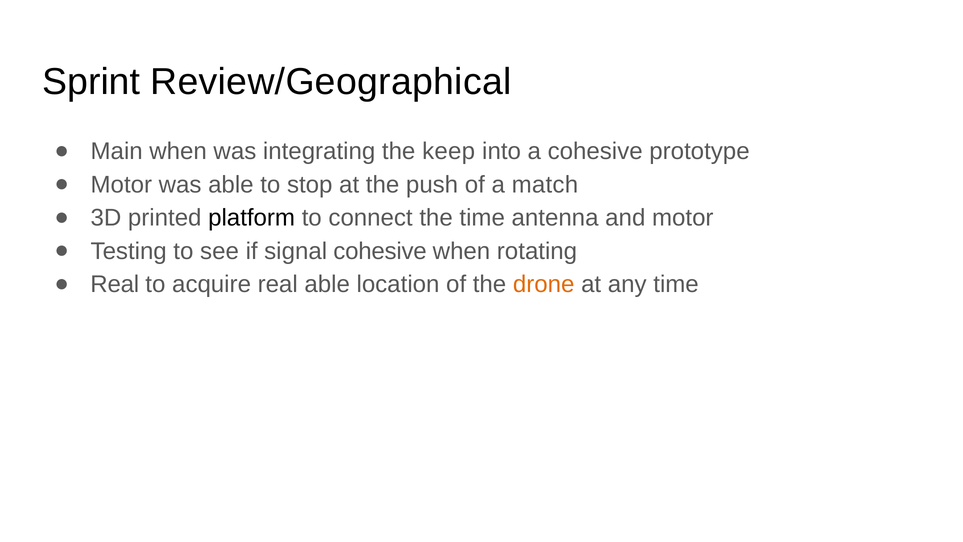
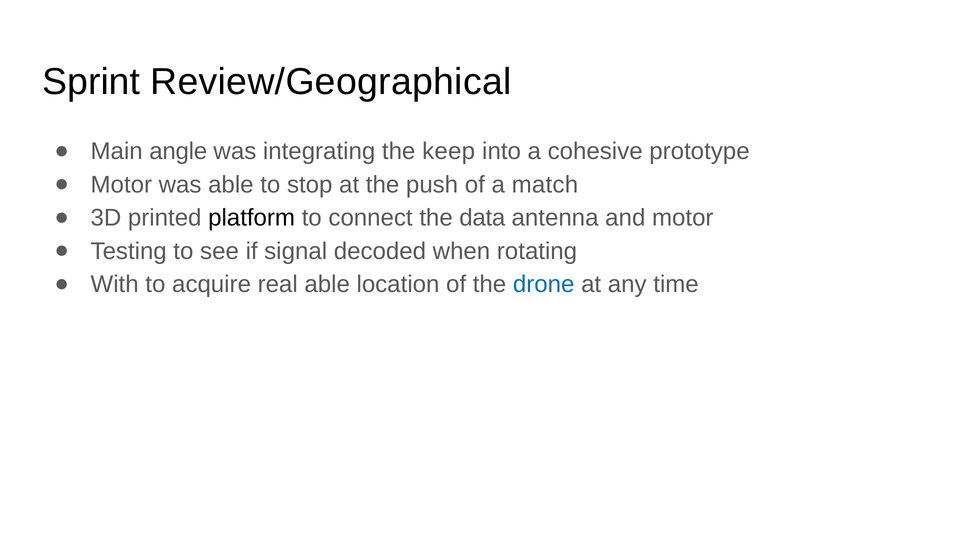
Main when: when -> angle (178, 151)
the time: time -> data (482, 218)
signal cohesive: cohesive -> decoded (380, 251)
Real: Real -> With (115, 284)
drone colour: orange -> blue (544, 284)
